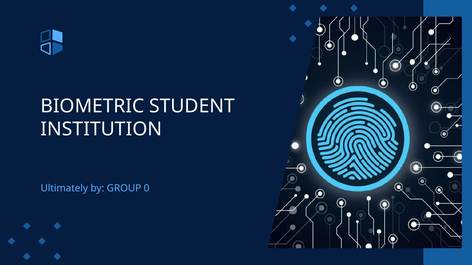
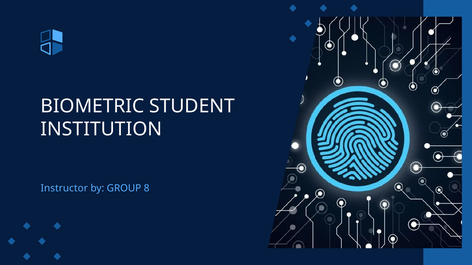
Ultimately: Ultimately -> Instructor (64, 189)
0: 0 -> 8 (147, 189)
